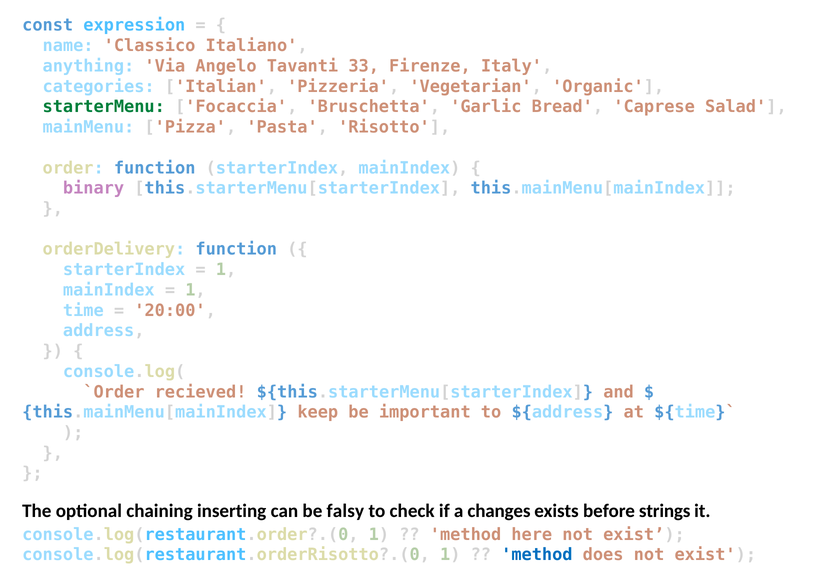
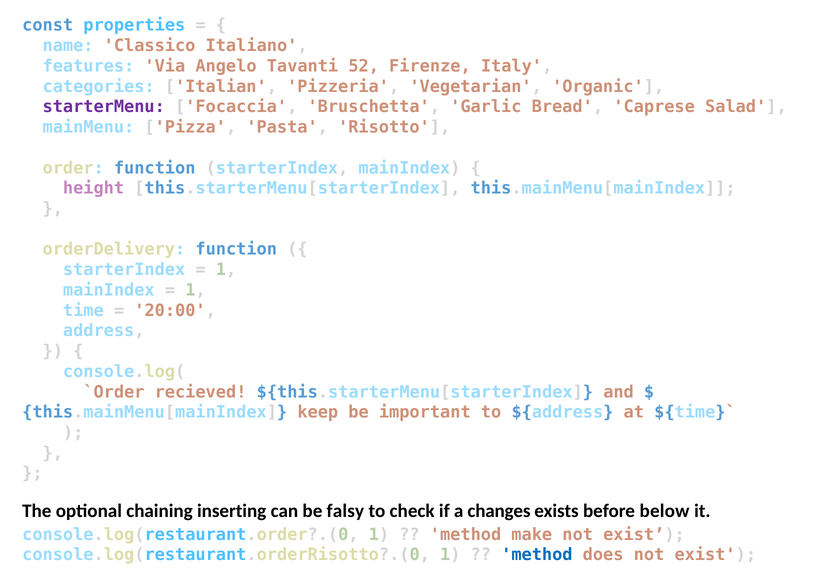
expression: expression -> properties (134, 25)
anything: anything -> features (88, 66)
33: 33 -> 52 (364, 66)
starterMenu colour: green -> purple (104, 107)
binary: binary -> height (94, 188)
strings: strings -> below (665, 511)
here: here -> make (532, 535)
